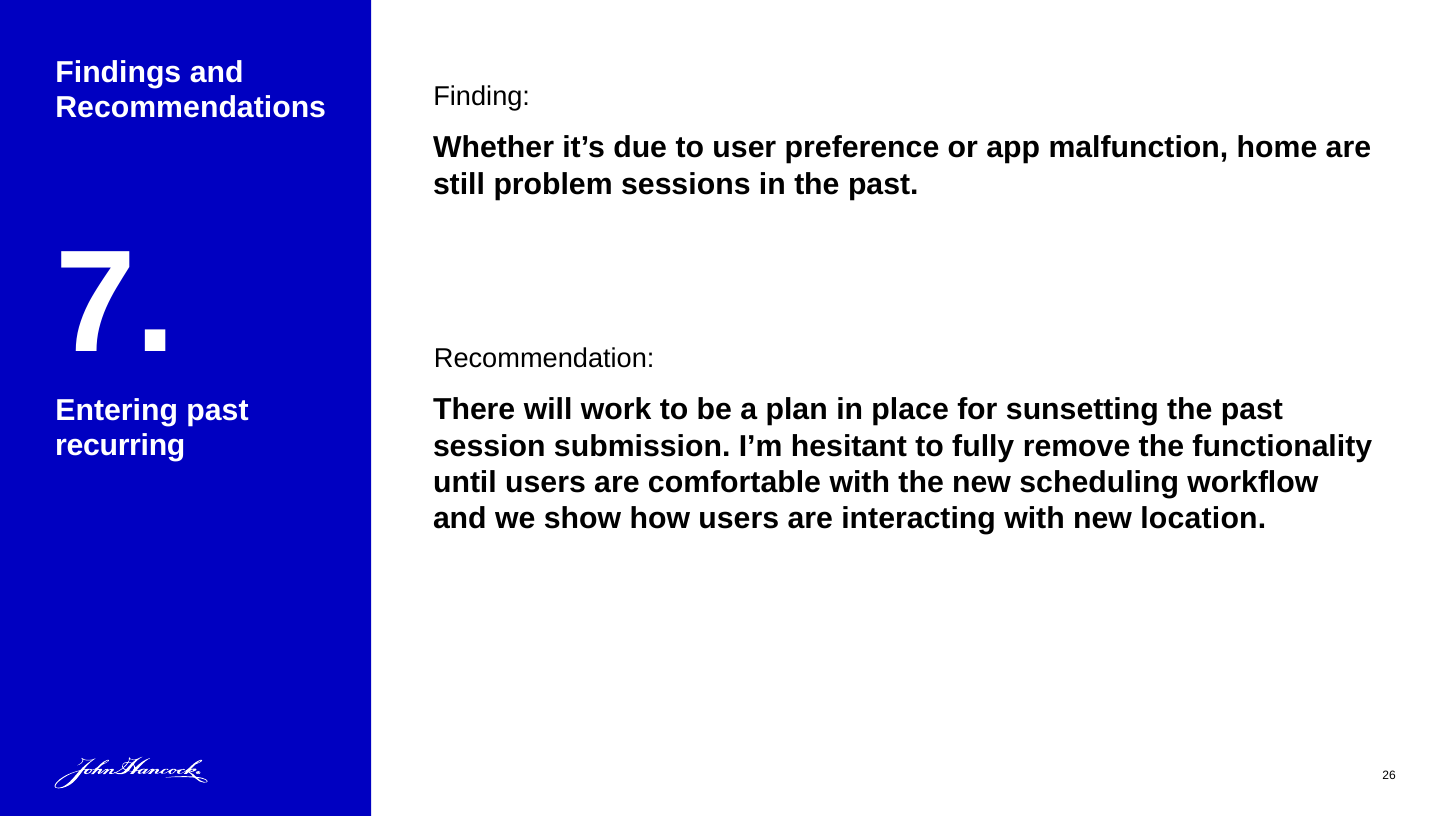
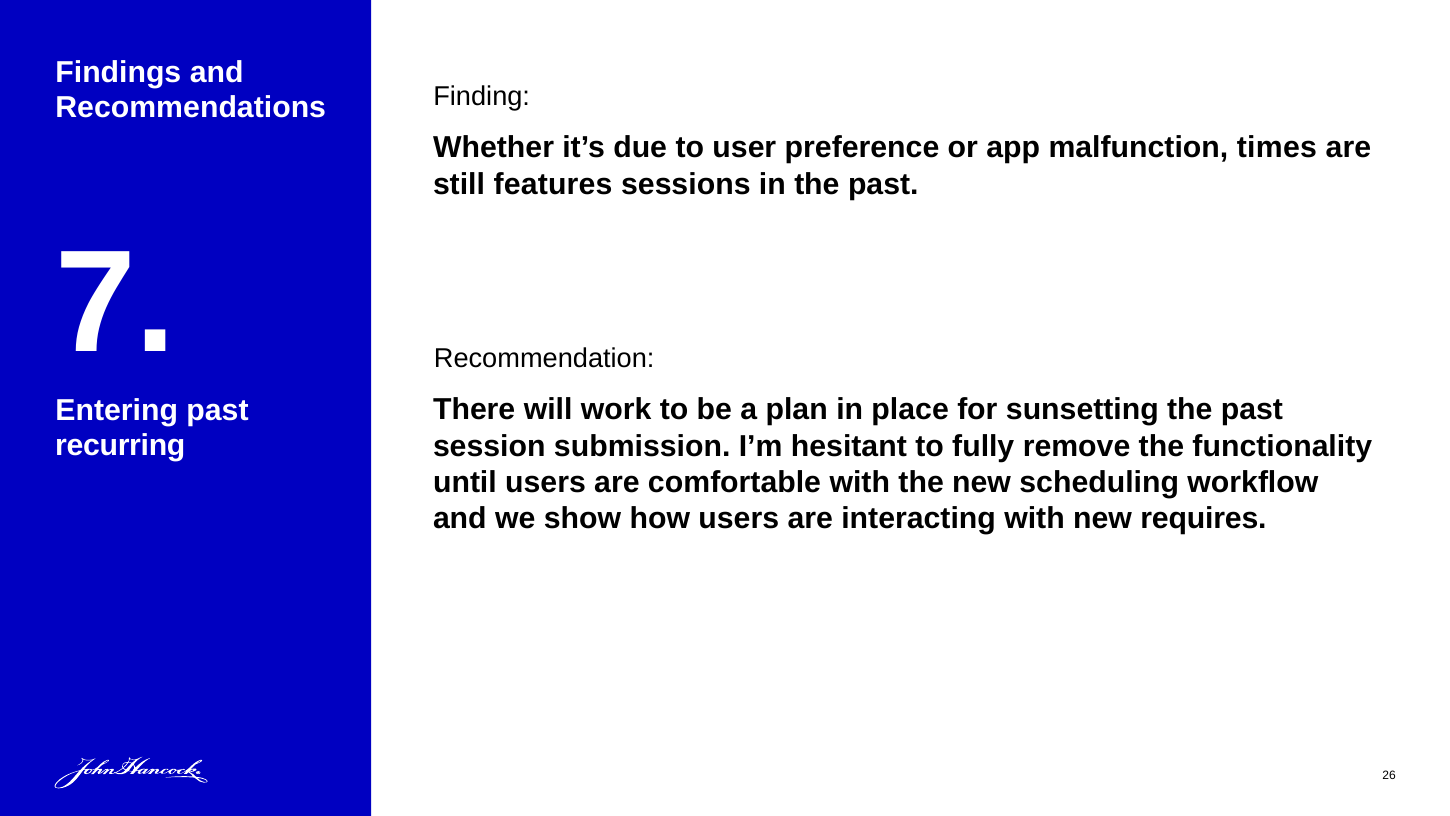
home: home -> times (1277, 148)
problem: problem -> features (553, 184)
location: location -> requires (1203, 519)
